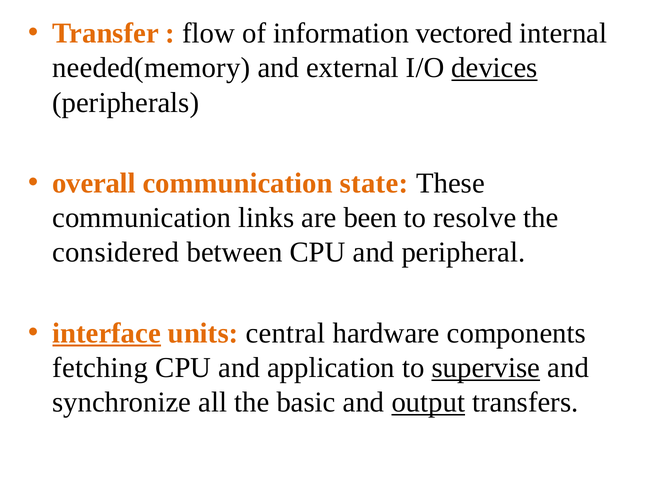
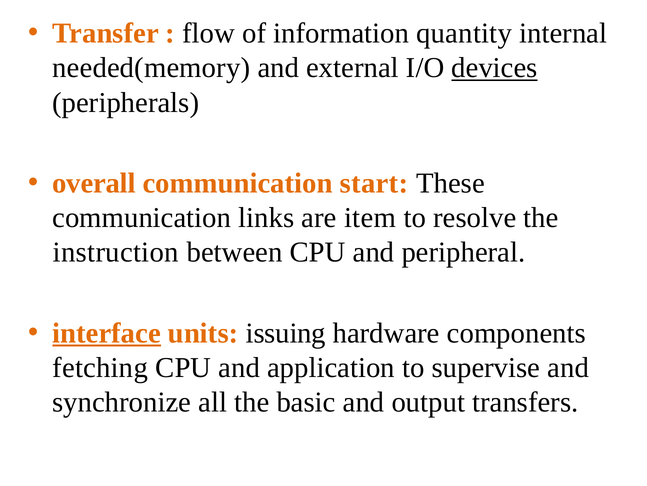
vectored: vectored -> quantity (464, 33)
state: state -> start (374, 183)
been: been -> item (370, 218)
considered: considered -> instruction (116, 252)
central: central -> issuing (286, 333)
supervise underline: present -> none (486, 367)
output underline: present -> none (428, 402)
